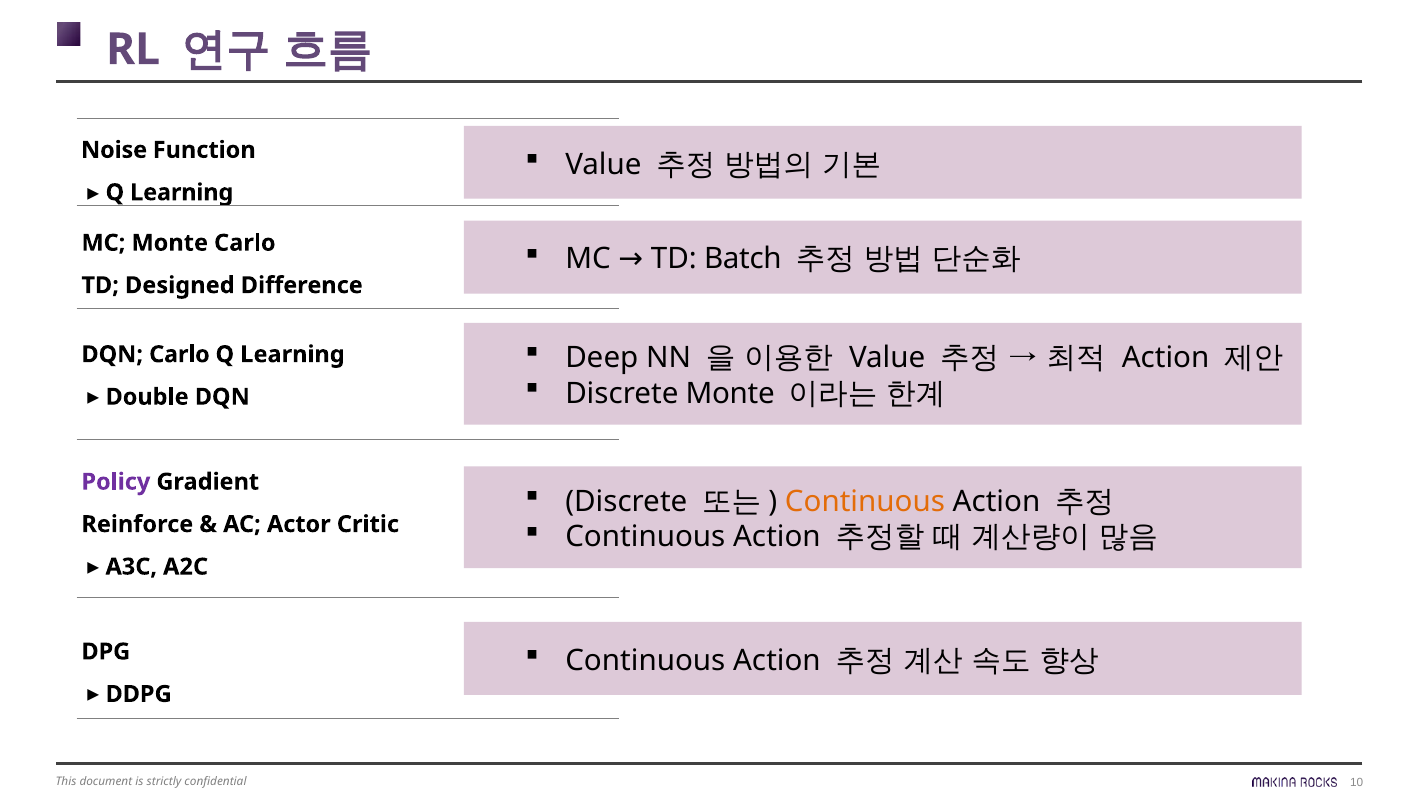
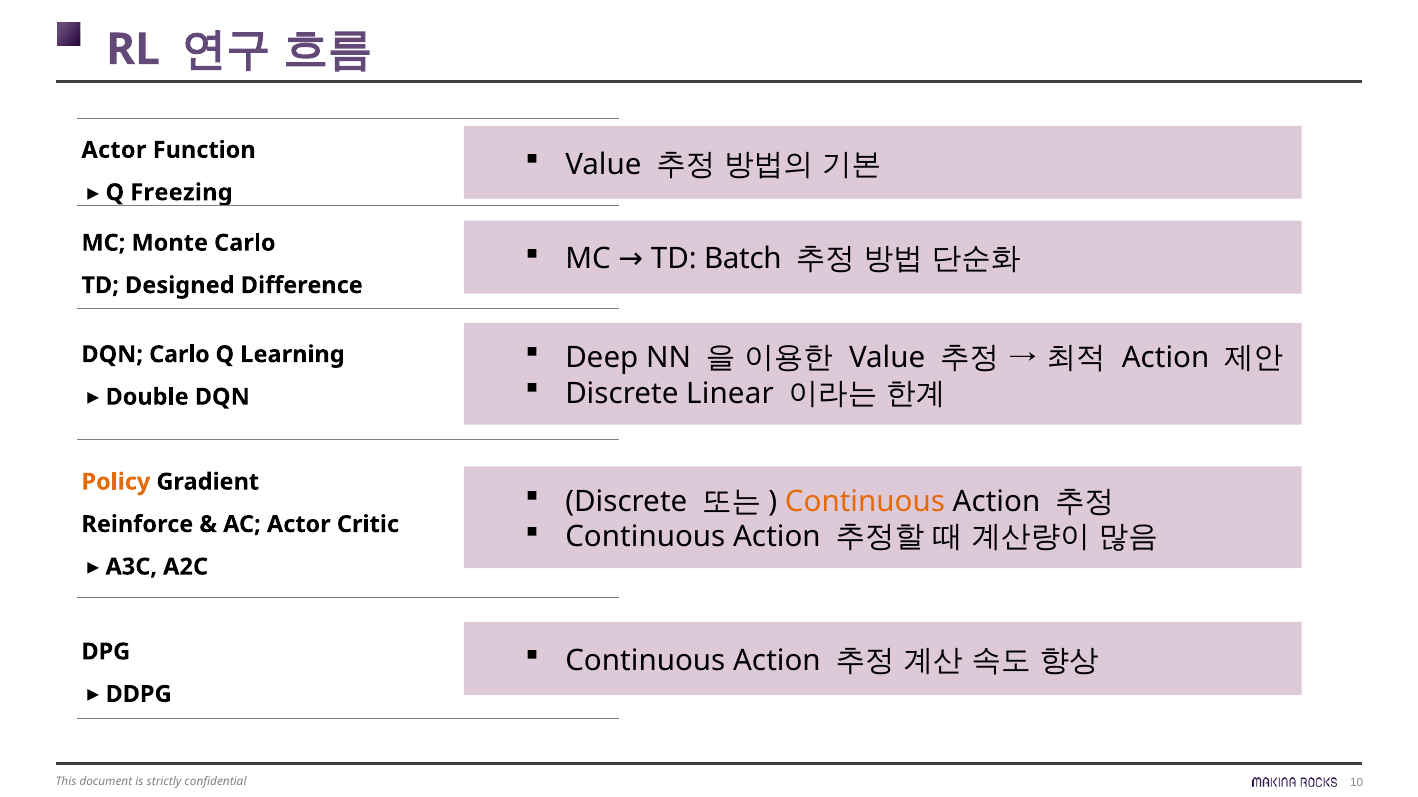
Noise: Noise -> Actor (114, 150)
Learning: Learning -> Freezing (181, 193)
Discrete Monte: Monte -> Linear (730, 394)
Policy colour: purple -> orange (116, 482)
